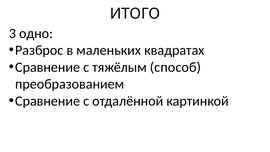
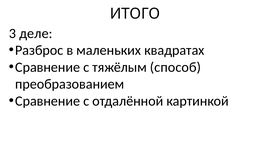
одно: одно -> деле (36, 33)
